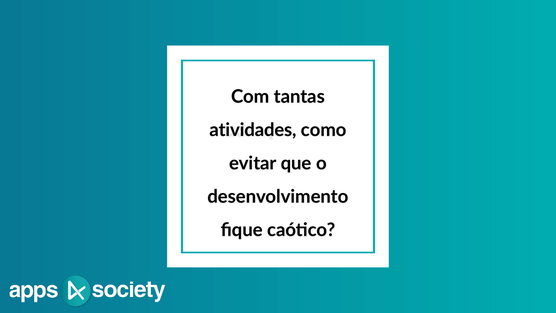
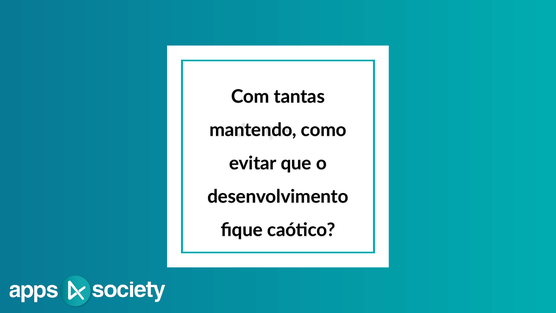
atividades: atividades -> mantendo (253, 130)
